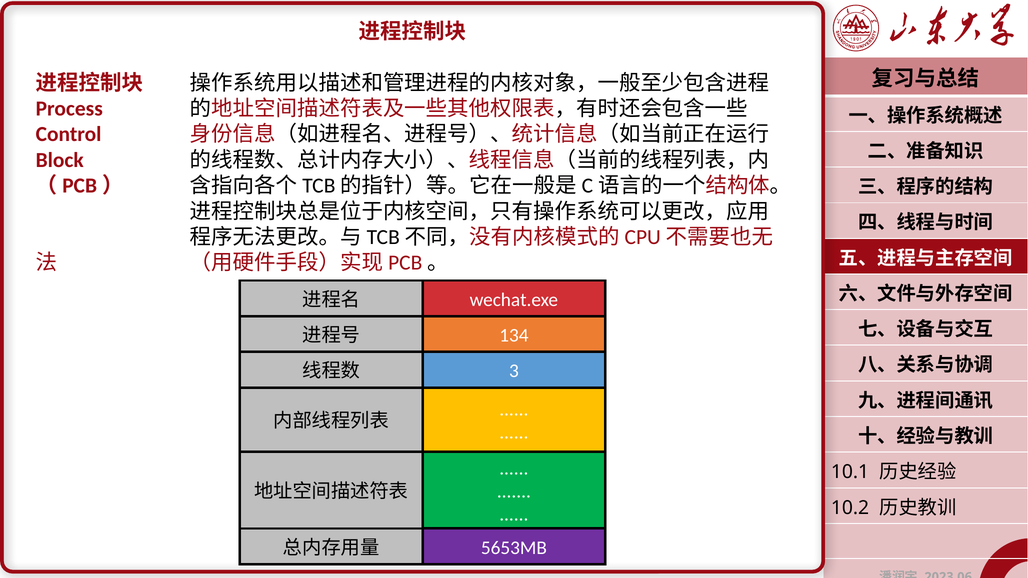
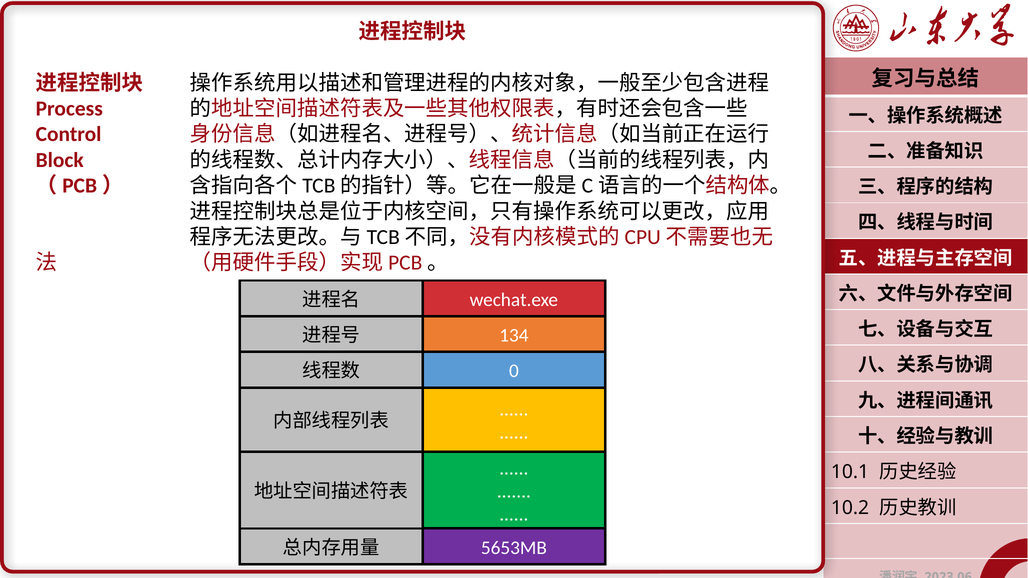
3: 3 -> 0 (514, 371)
